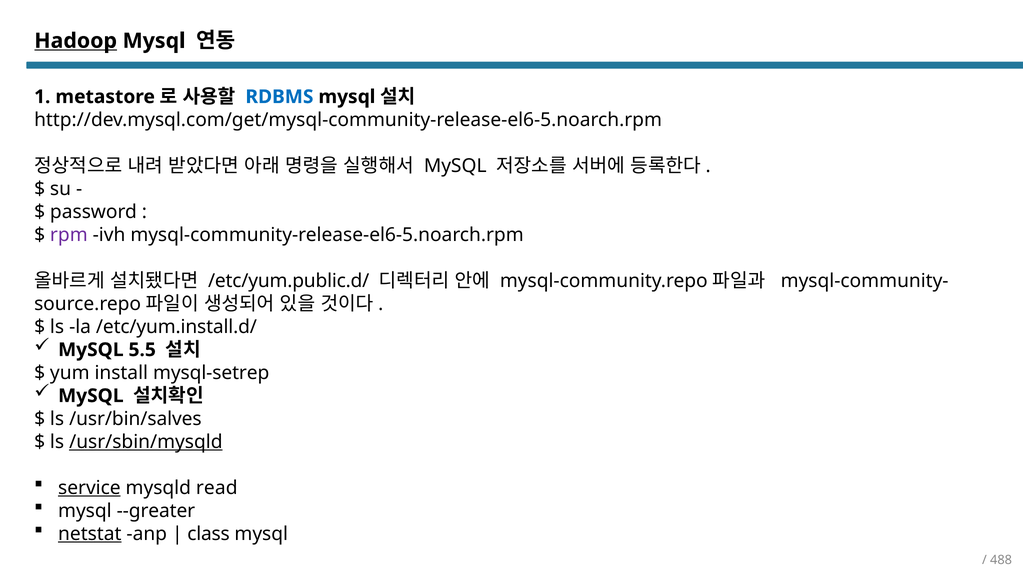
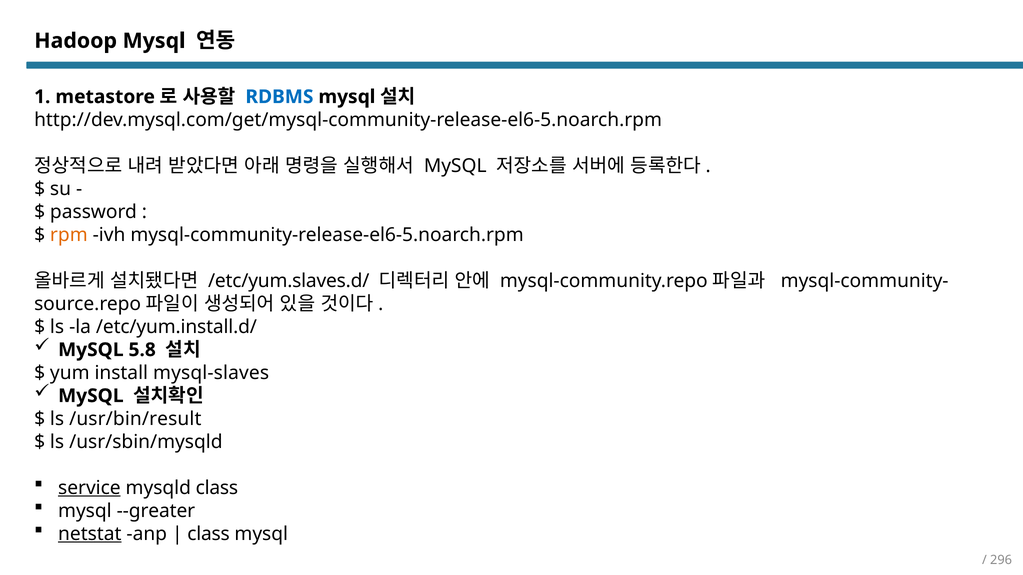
Hadoop underline: present -> none (76, 41)
rpm colour: purple -> orange (69, 235)
/etc/yum.public.d/: /etc/yum.public.d/ -> /etc/yum.slaves.d/ (289, 281)
5.5: 5.5 -> 5.8 (142, 350)
mysql-setrep: mysql-setrep -> mysql-slaves (211, 373)
/usr/bin/salves: /usr/bin/salves -> /usr/bin/result (135, 419)
/usr/sbin/mysqld underline: present -> none (146, 442)
mysqld read: read -> class (217, 488)
488: 488 -> 296 (1001, 561)
